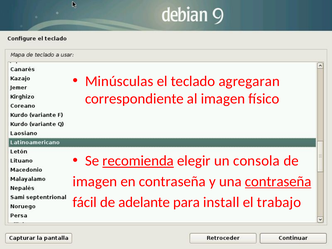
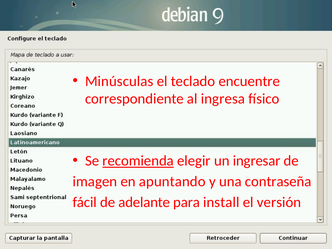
agregaran: agregaran -> encuentre (249, 81)
al imagen: imagen -> ingresa (223, 99)
consola: consola -> ingresar (257, 161)
en contraseña: contraseña -> apuntando (172, 182)
contraseña underline: present -> none (278, 182)
trabajo: trabajo -> versión (279, 202)
